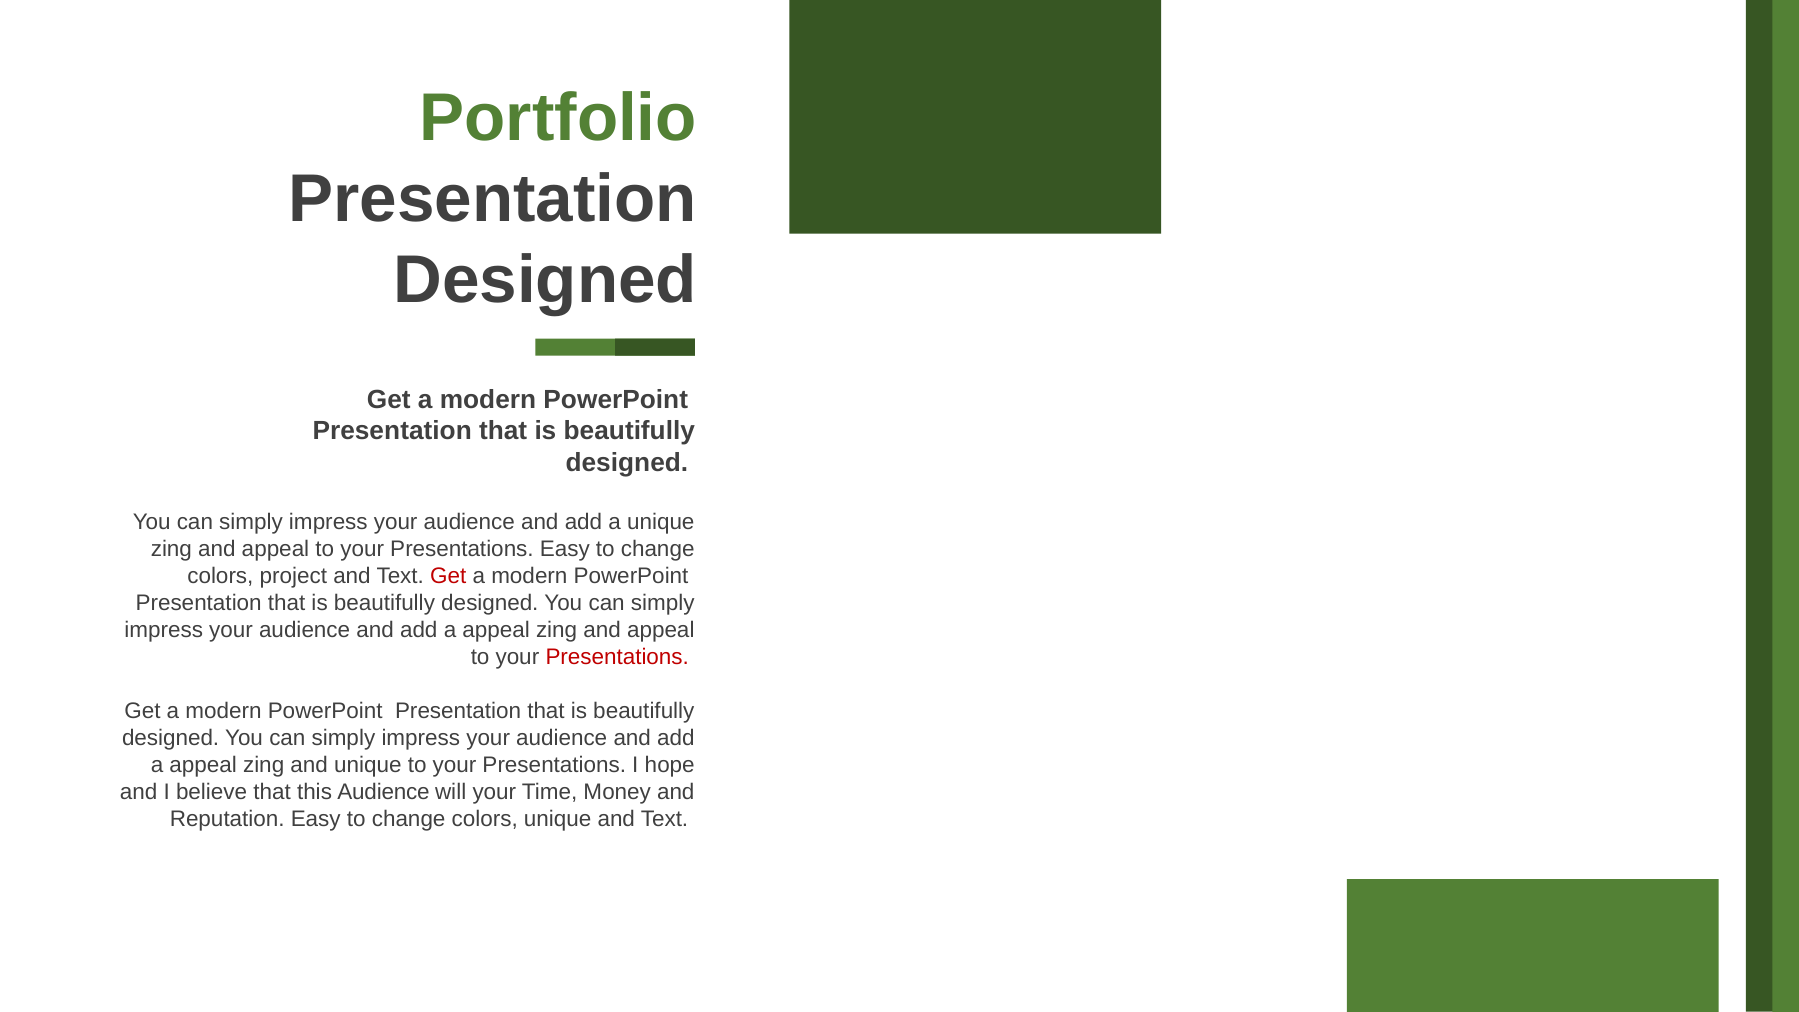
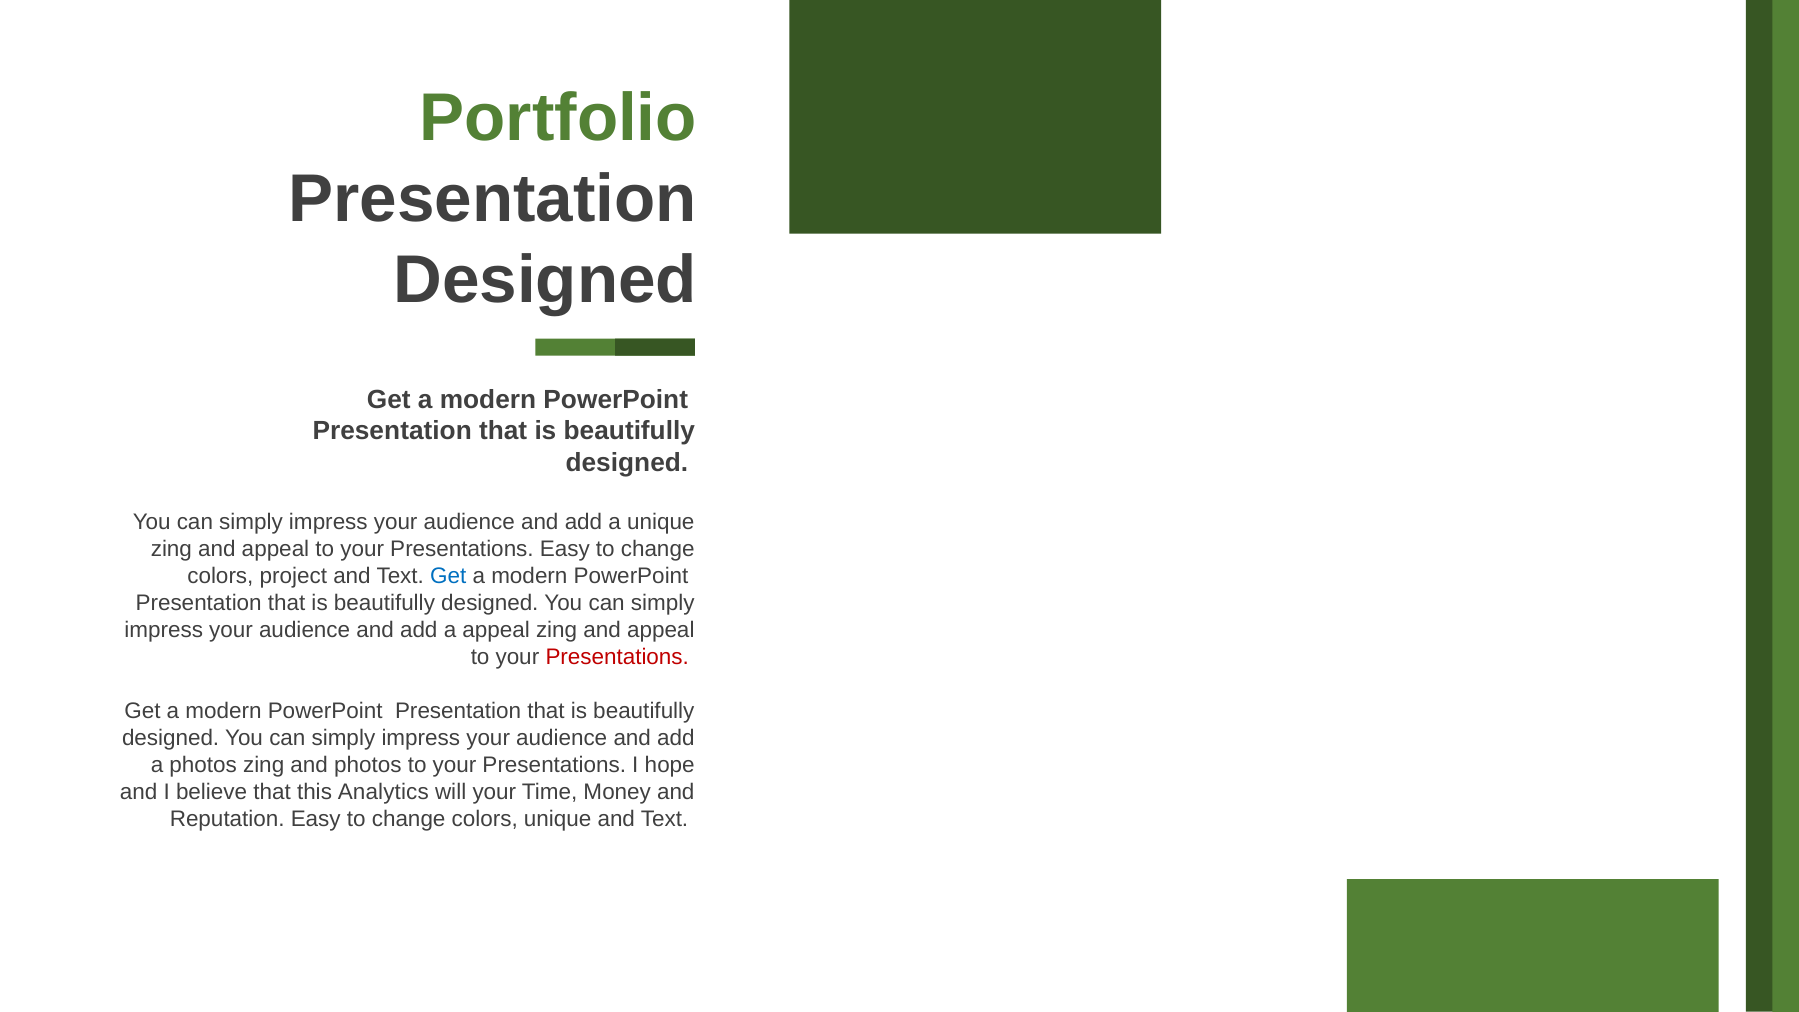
Get colour: red -> blue (448, 576)
appeal: appeal -> photos (203, 765)
and unique: unique -> photos (368, 765)
this Audience: Audience -> Analytics (383, 792)
